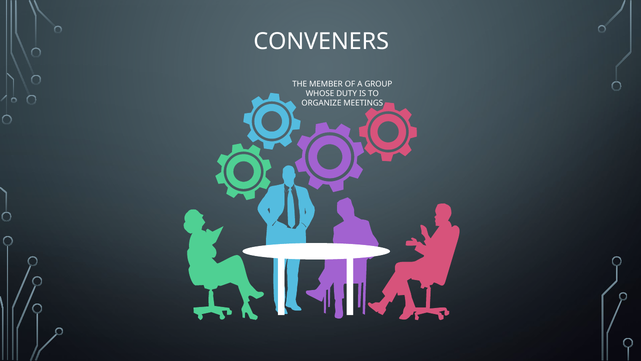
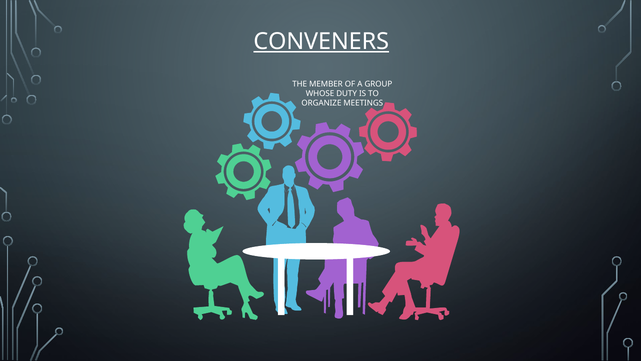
CONVENERS underline: none -> present (321, 41)
